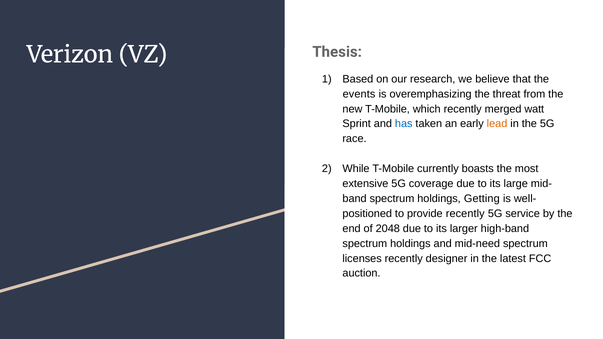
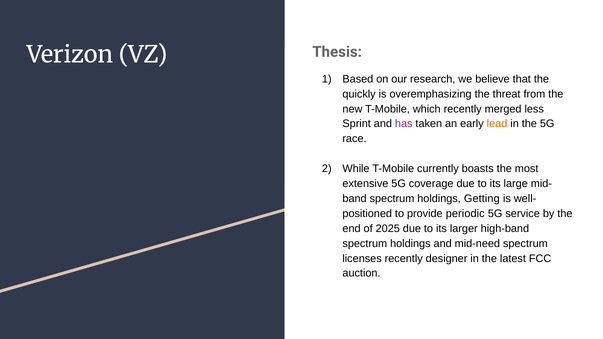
events: events -> quickly (359, 94)
watt: watt -> less (534, 109)
has colour: blue -> purple (404, 124)
provide recently: recently -> periodic (465, 214)
2048: 2048 -> 2025 (388, 229)
